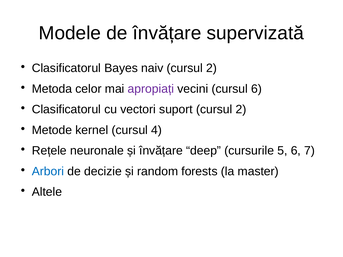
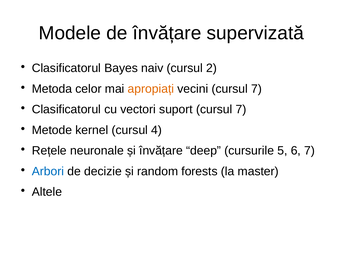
apropiați colour: purple -> orange (151, 89)
vecini cursul 6: 6 -> 7 (257, 89)
suport cursul 2: 2 -> 7 (241, 110)
